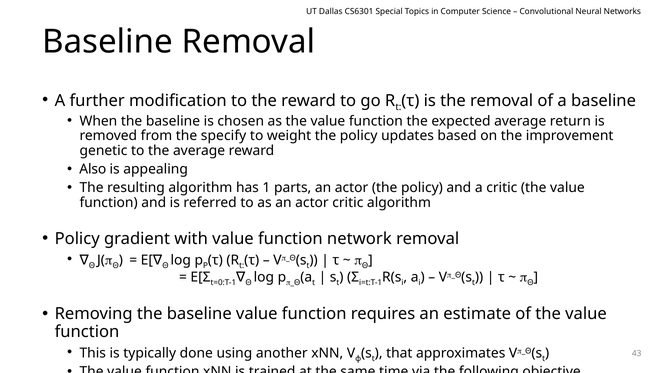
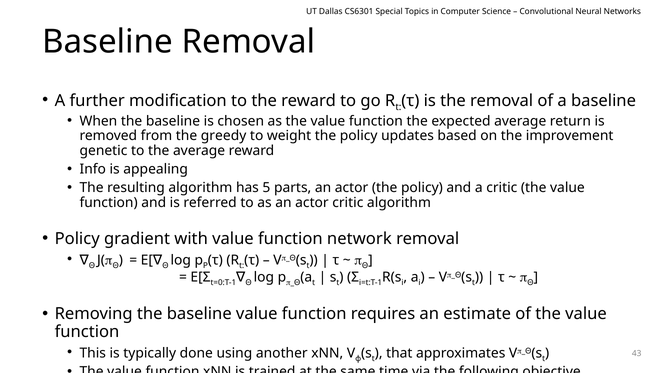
specify: specify -> greedy (224, 136)
Also: Also -> Info (93, 169)
1: 1 -> 5 (266, 188)
